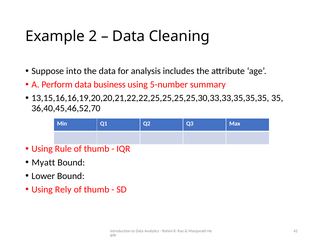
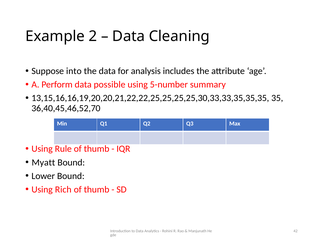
business: business -> possible (110, 85)
Rely: Rely -> Rich (63, 190)
